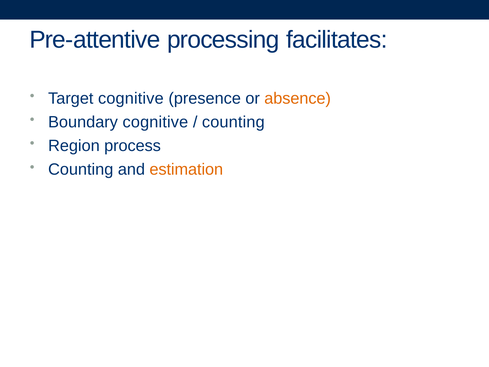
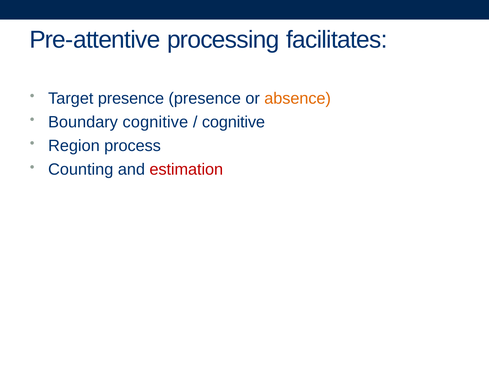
Target cognitive: cognitive -> presence (131, 98)
counting: counting -> cognitive (233, 122)
estimation colour: orange -> red (186, 169)
